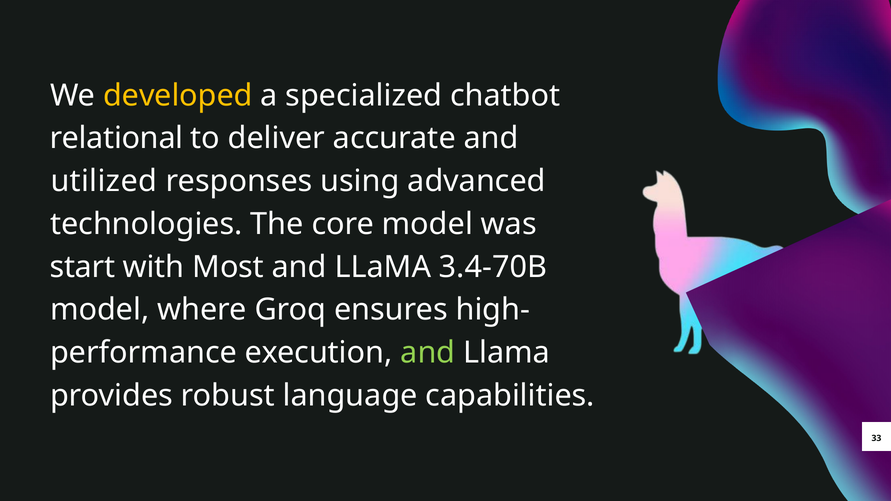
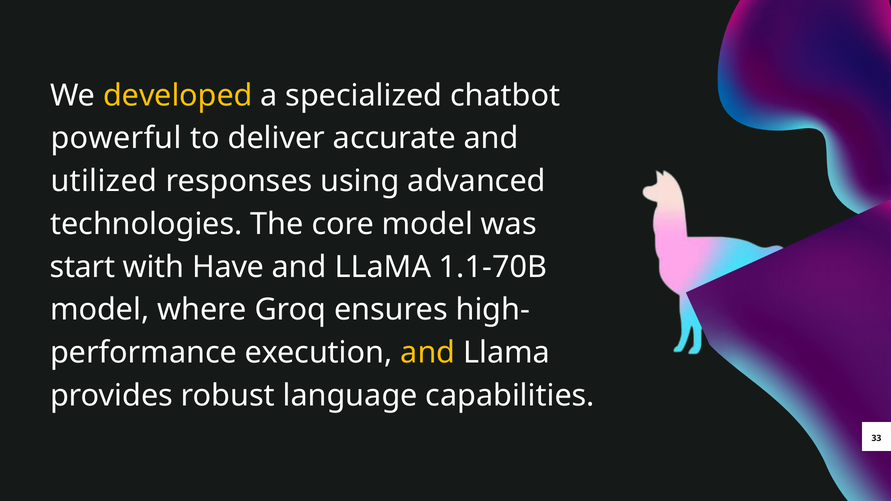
relational: relational -> powerful (116, 138)
Most: Most -> Have (228, 267)
3.4-70B: 3.4-70B -> 1.1-70B (493, 267)
and colour: light green -> yellow (428, 353)
